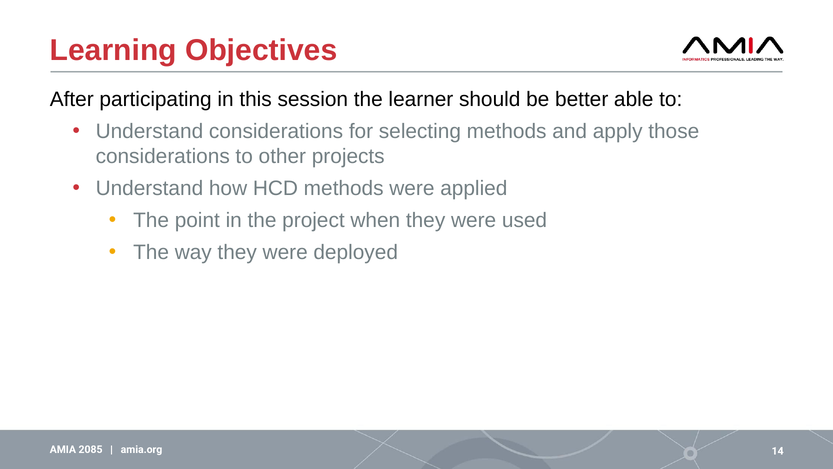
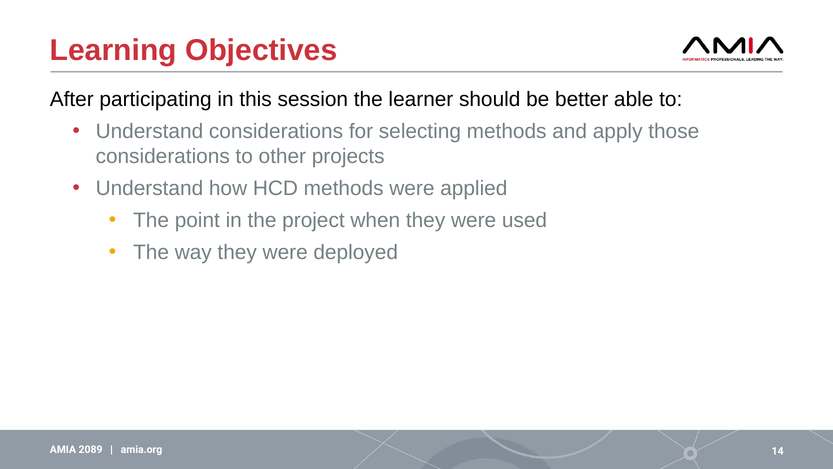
2085: 2085 -> 2089 (90, 449)
